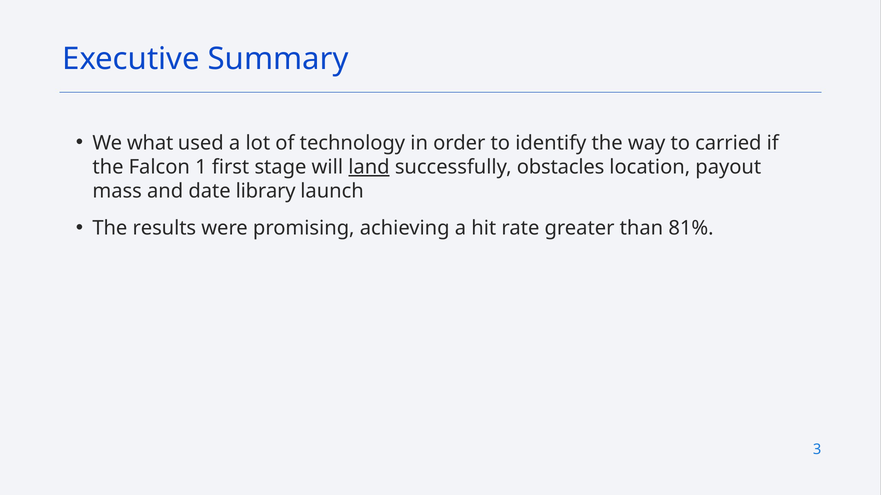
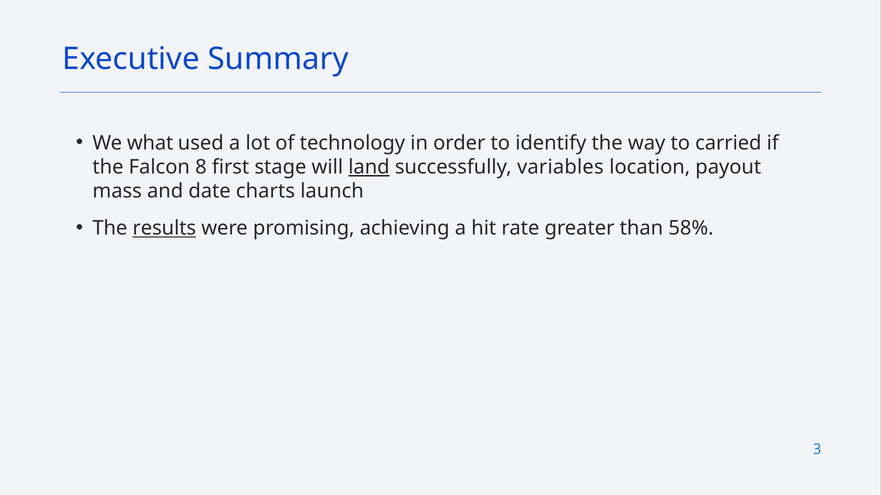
1: 1 -> 8 (201, 167)
obstacles: obstacles -> variables (560, 167)
library: library -> charts (265, 191)
results underline: none -> present (164, 228)
81%: 81% -> 58% (691, 228)
